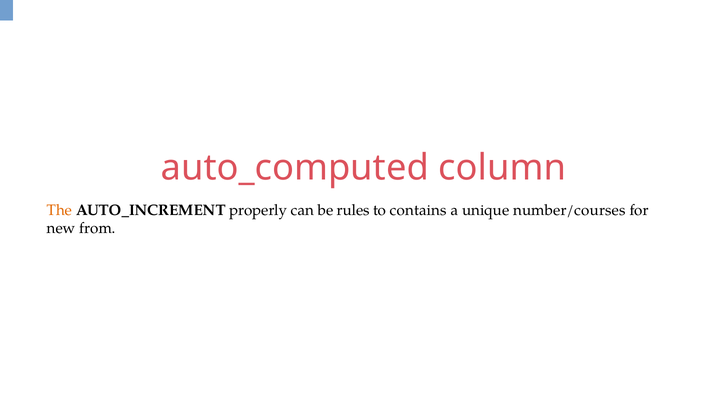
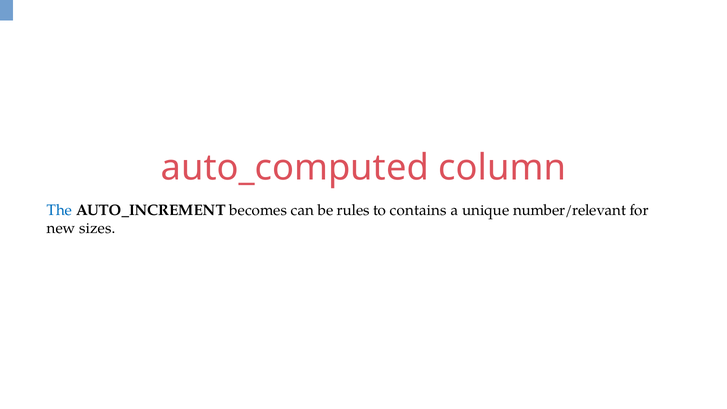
The colour: orange -> blue (60, 210)
properly: properly -> becomes (258, 210)
number/courses: number/courses -> number/relevant (570, 210)
from: from -> sizes (97, 228)
